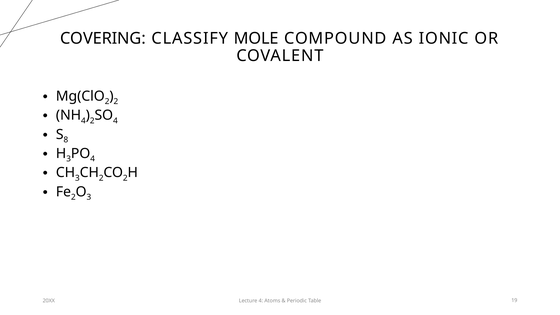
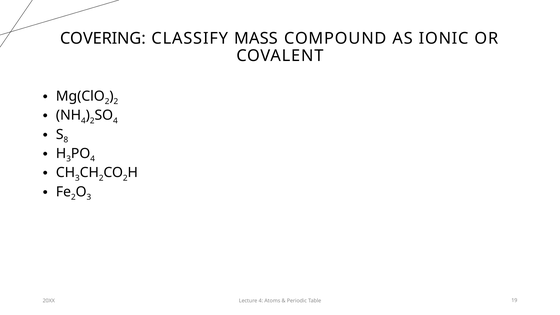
MOLE: MOLE -> MASS (256, 38)
